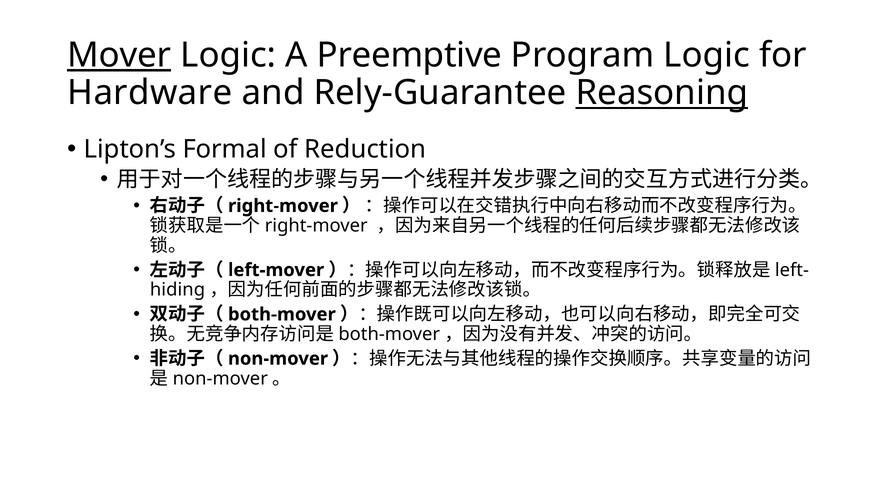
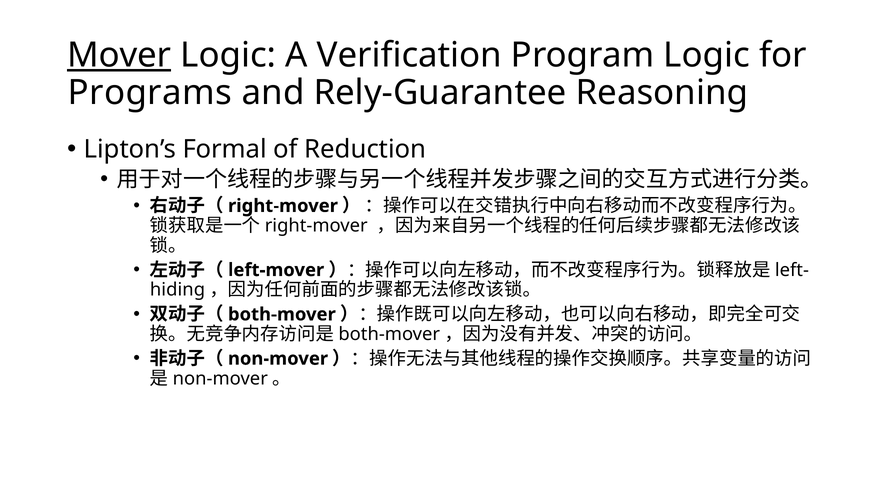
Preemptive: Preemptive -> Verification (409, 55)
Hardware: Hardware -> Programs (150, 93)
Reasoning underline: present -> none (662, 93)
